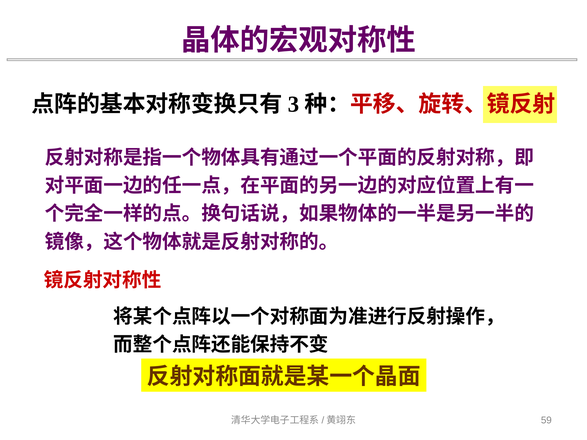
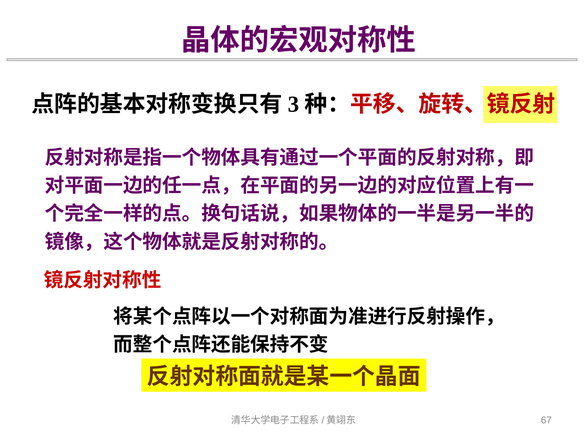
59: 59 -> 67 (546, 420)
